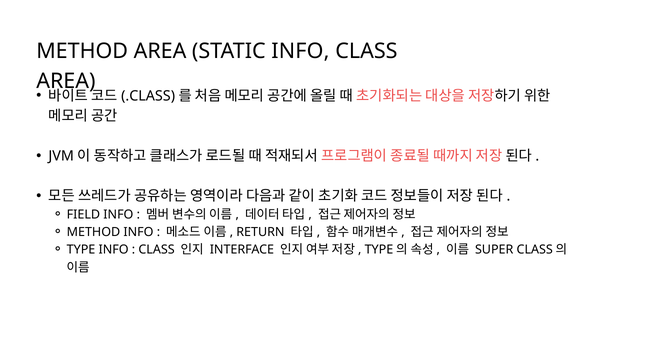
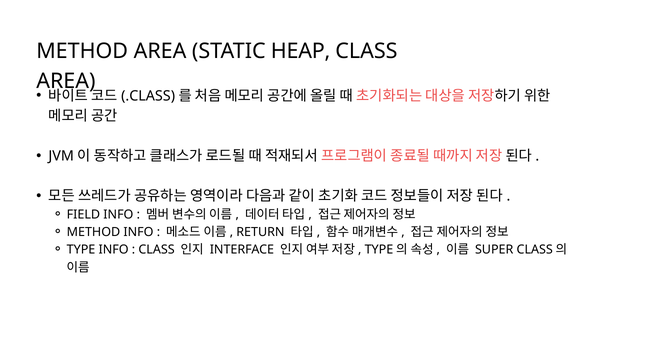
STATIC INFO: INFO -> HEAP (301, 51)
